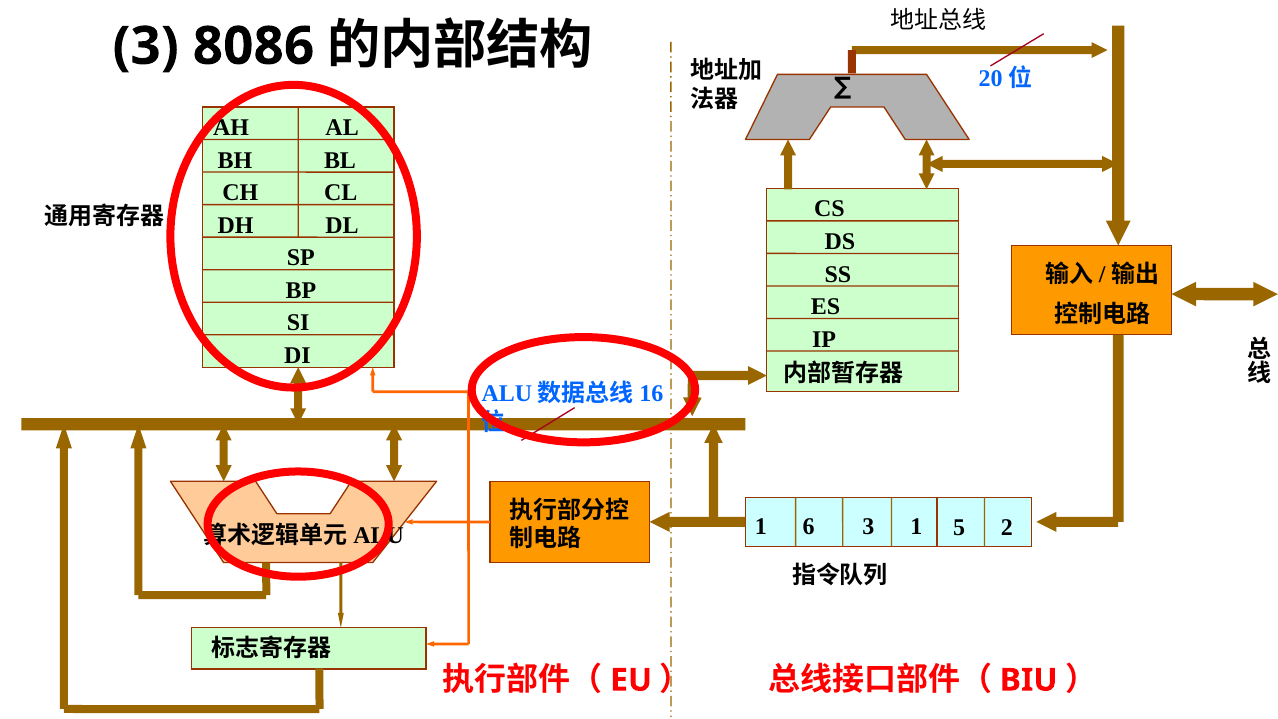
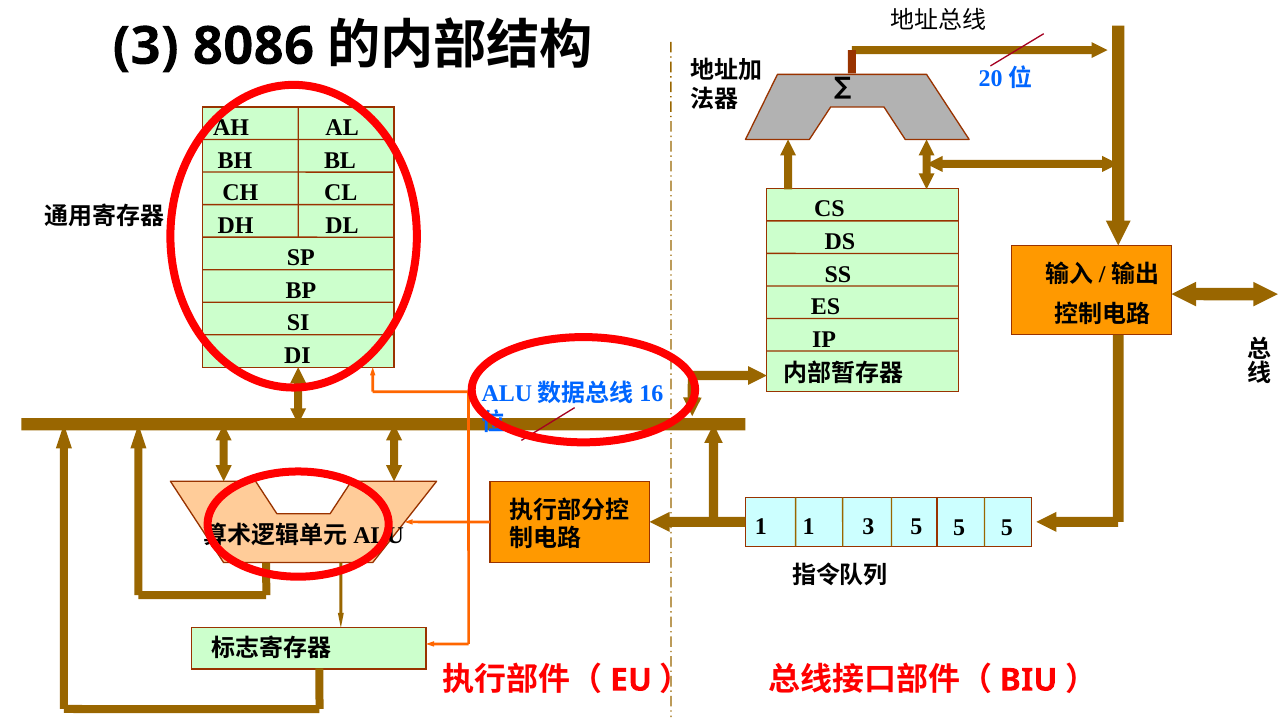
1 6: 6 -> 1 (809, 526)
3 1: 1 -> 5 (916, 526)
5 2: 2 -> 5 (1007, 527)
